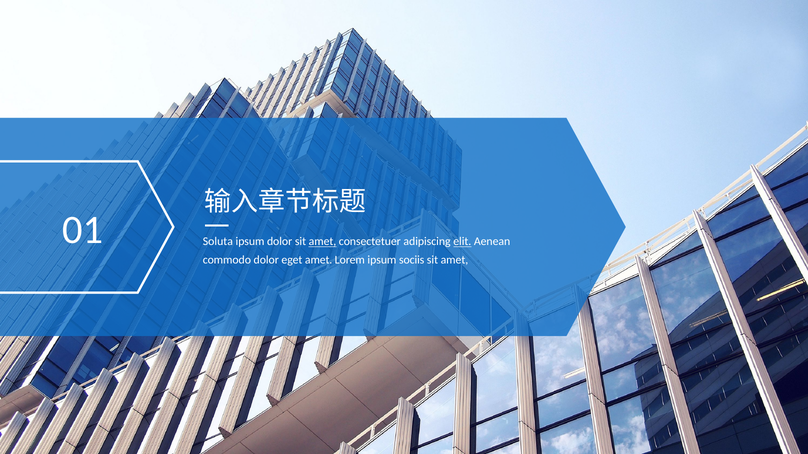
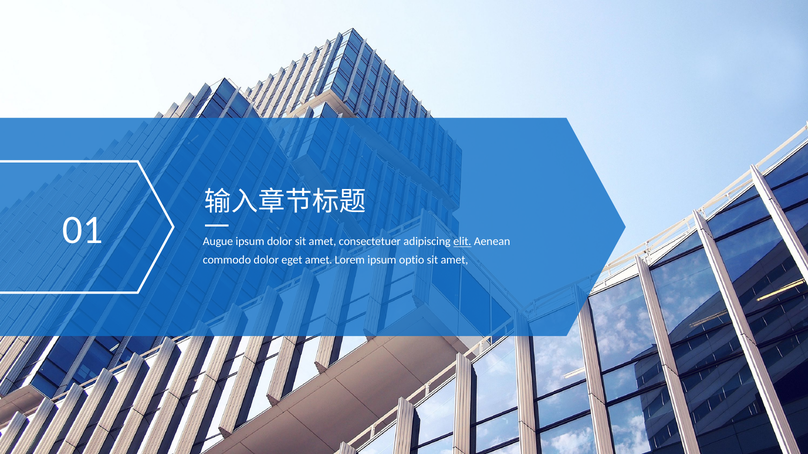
Soluta: Soluta -> Augue (218, 242)
amet underline: present -> none (323, 242)
sociis: sociis -> optio (412, 260)
